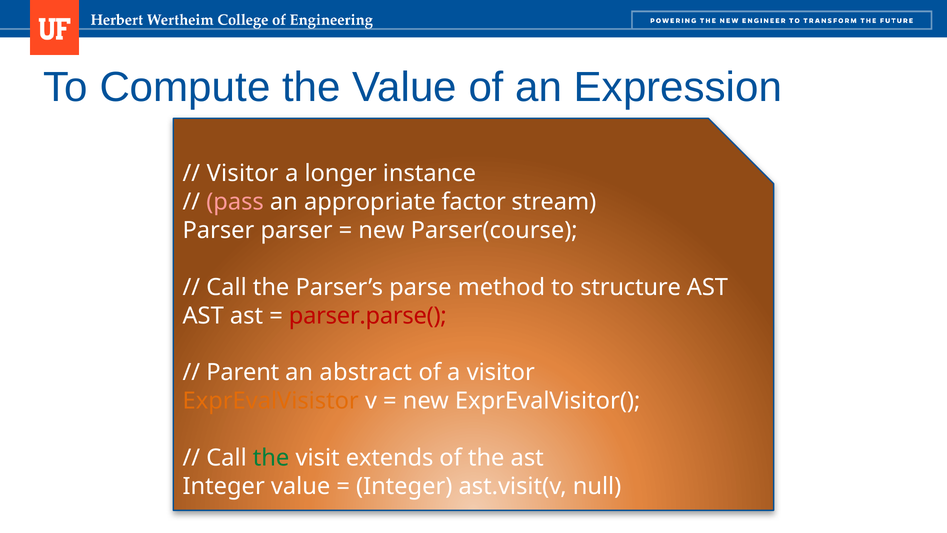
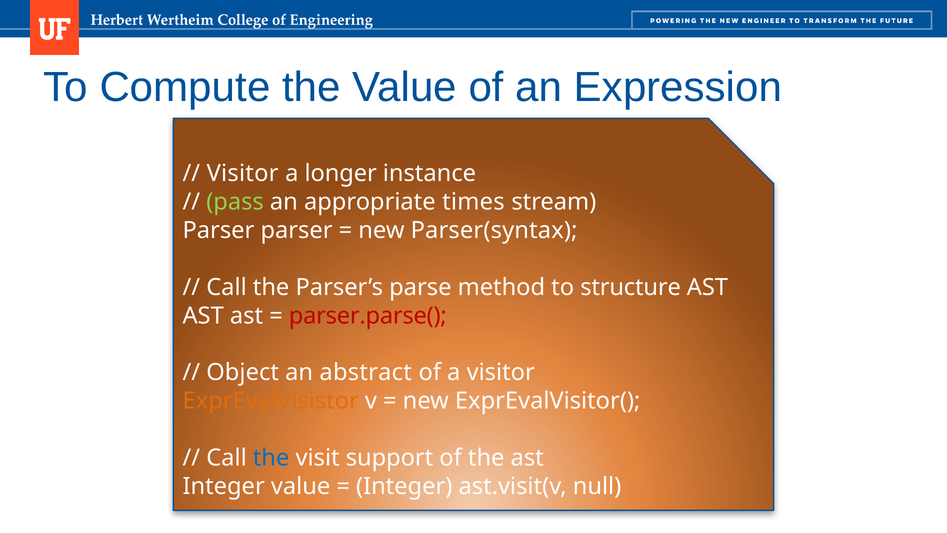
pass colour: pink -> light green (235, 202)
factor: factor -> times (473, 202)
Parser(course: Parser(course -> Parser(syntax (494, 230)
Parent: Parent -> Object (243, 372)
the colour: green -> blue (271, 458)
extends: extends -> support (390, 458)
